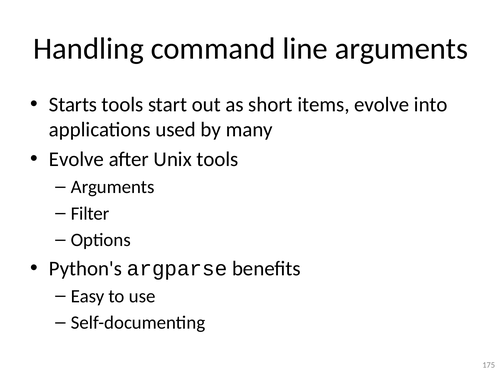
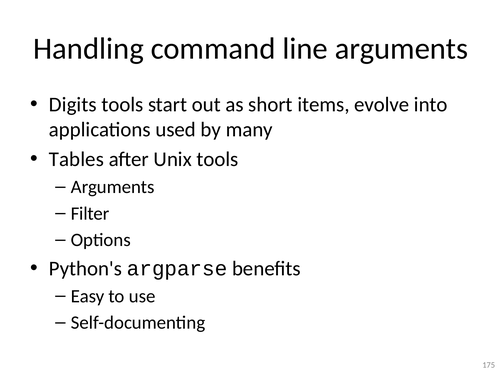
Starts: Starts -> Digits (73, 104)
Evolve: Evolve -> Tables (76, 159)
